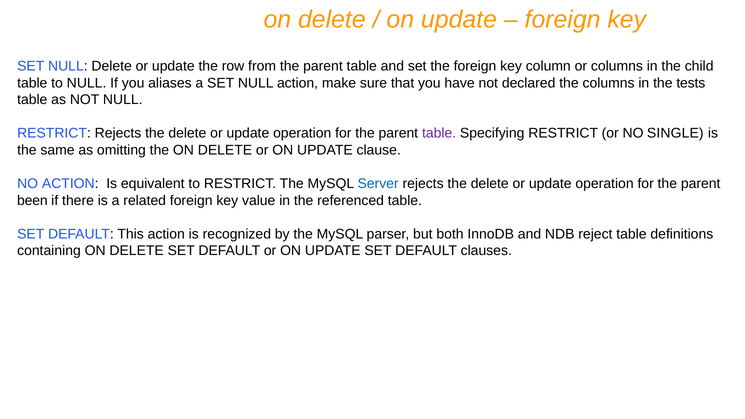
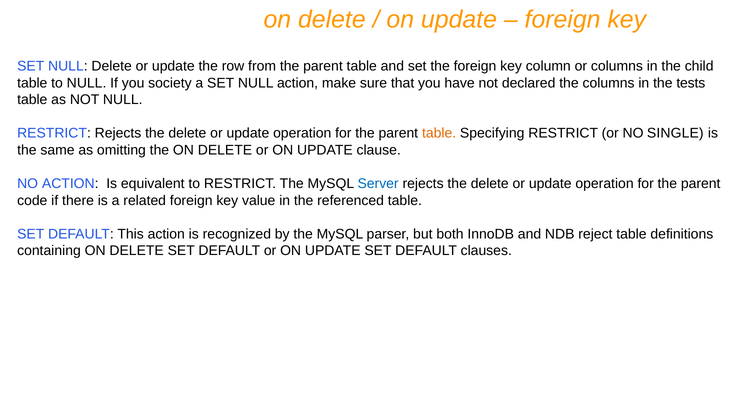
aliases: aliases -> society (170, 83)
table colour: purple -> orange (439, 133)
been: been -> code (32, 200)
